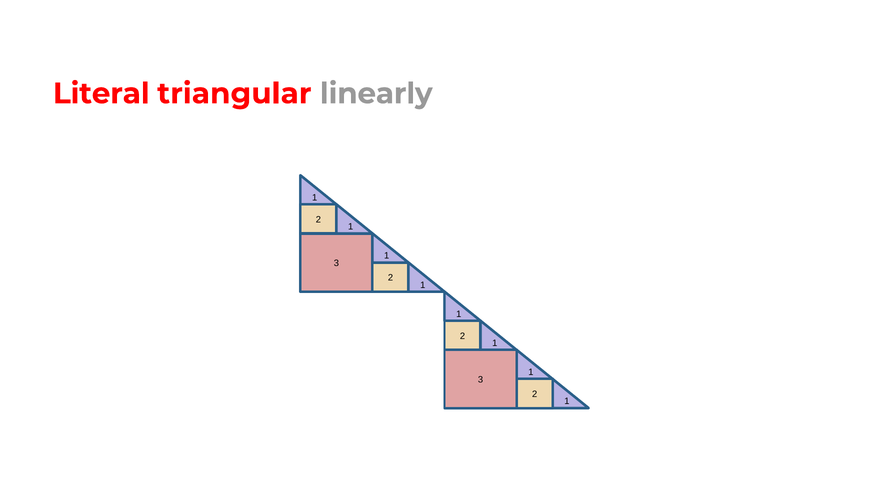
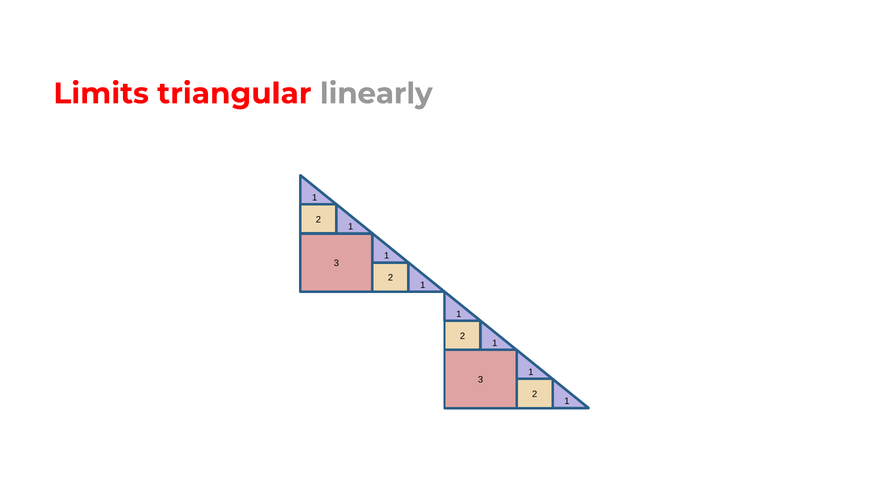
Literal: Literal -> Limits (101, 94)
